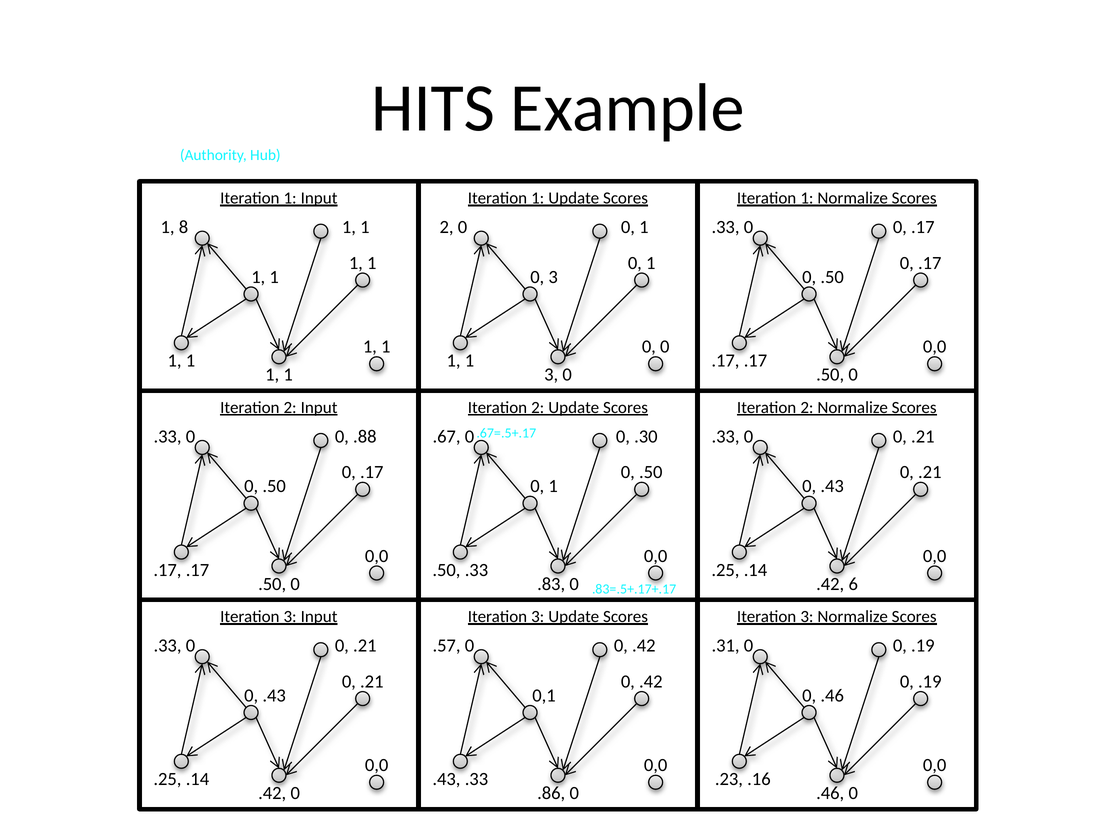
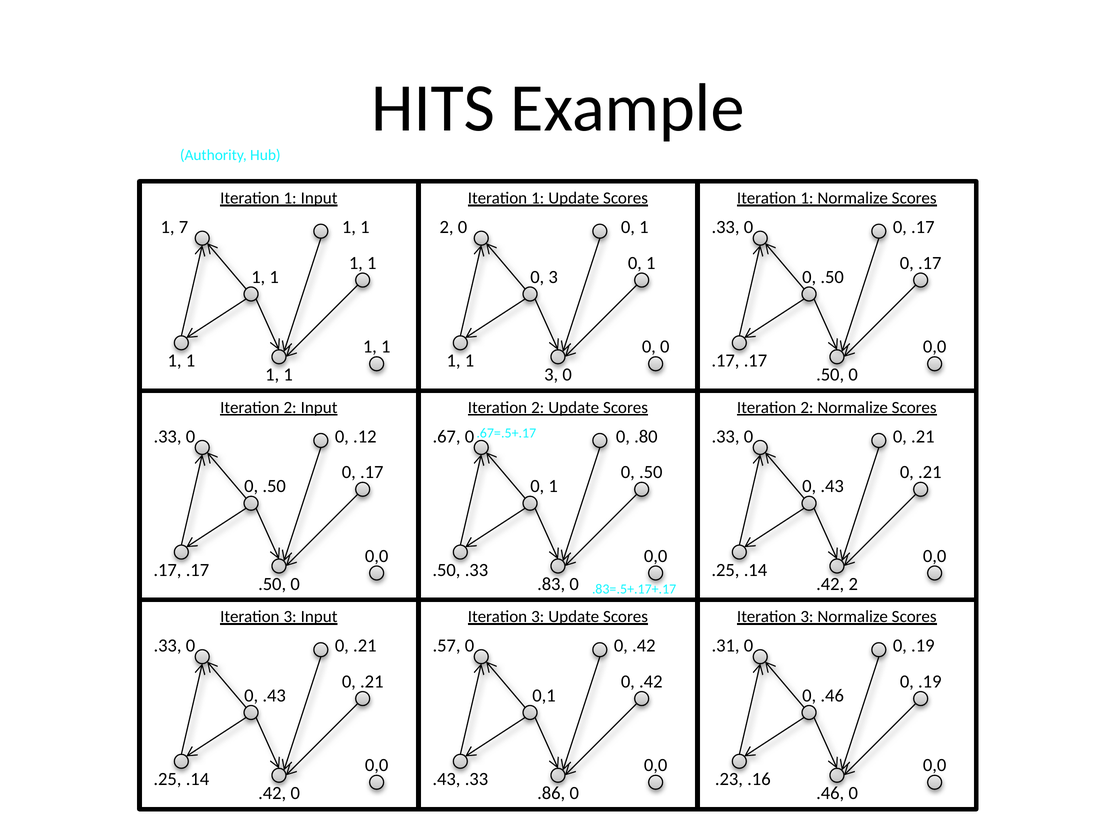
8: 8 -> 7 (183, 227)
.88: .88 -> .12 (365, 436)
.30: .30 -> .80 (646, 436)
.42 6: 6 -> 2 (853, 584)
